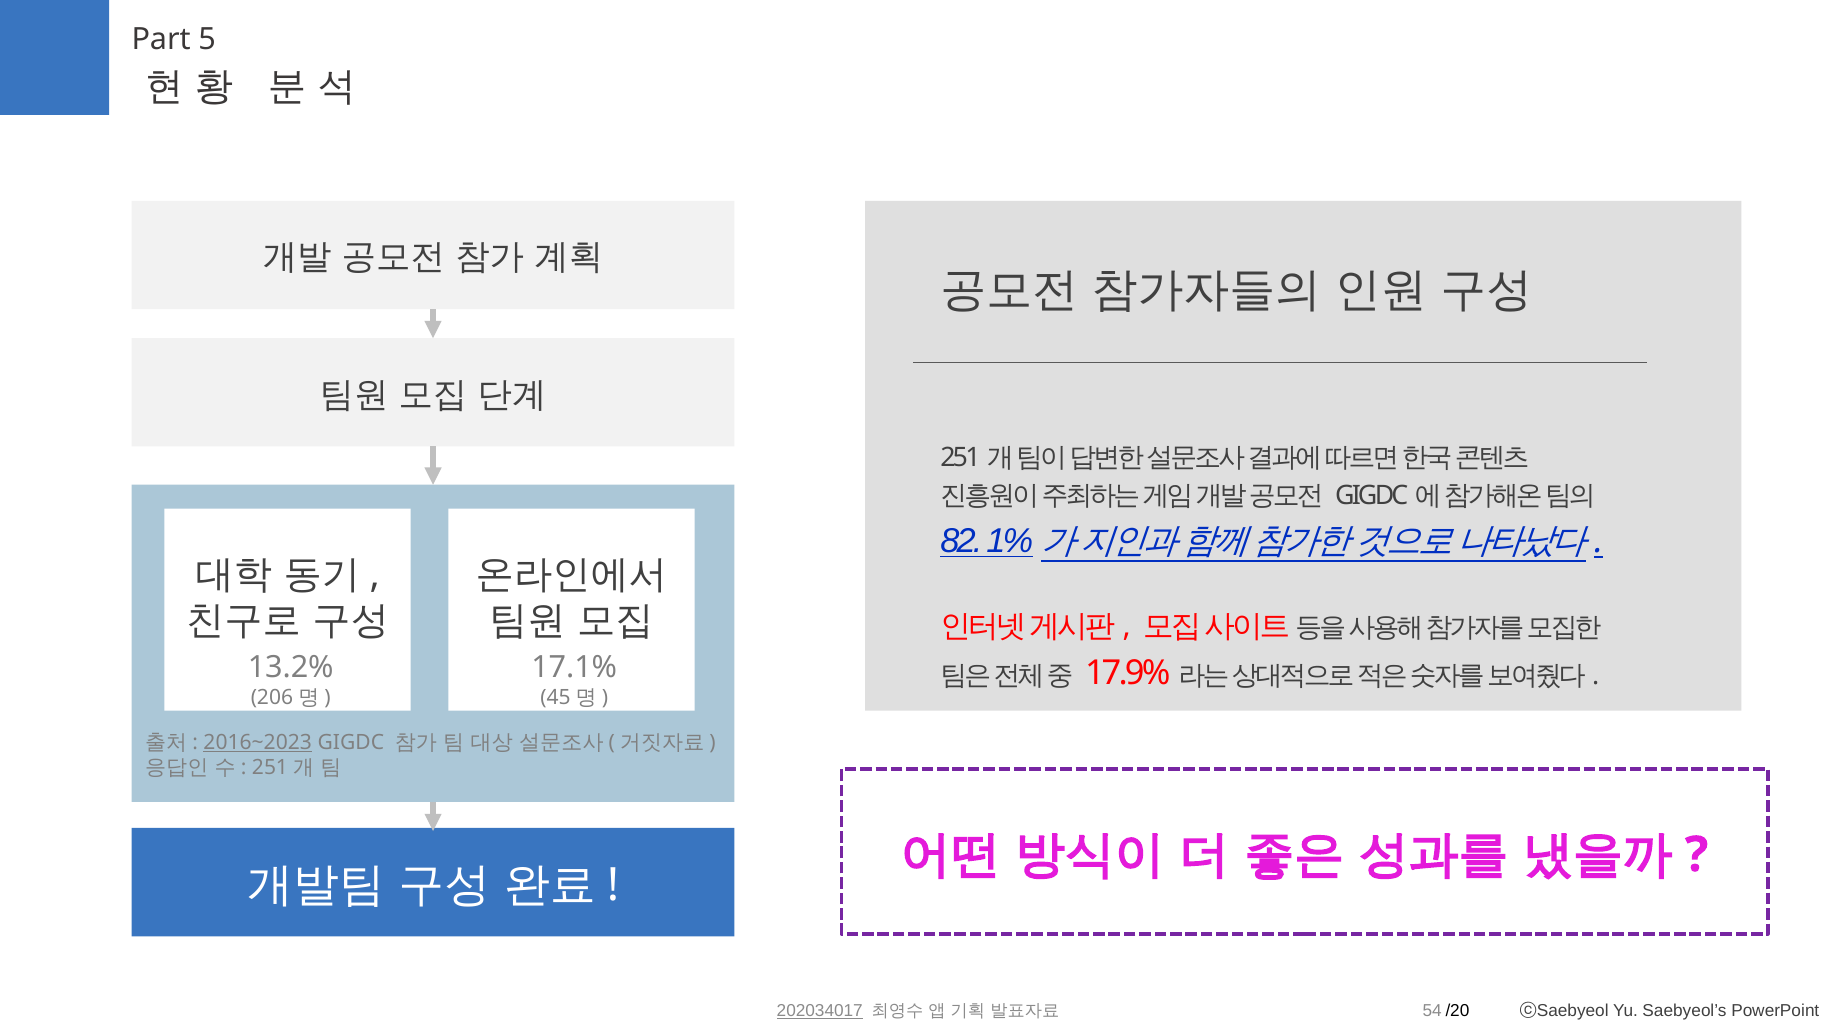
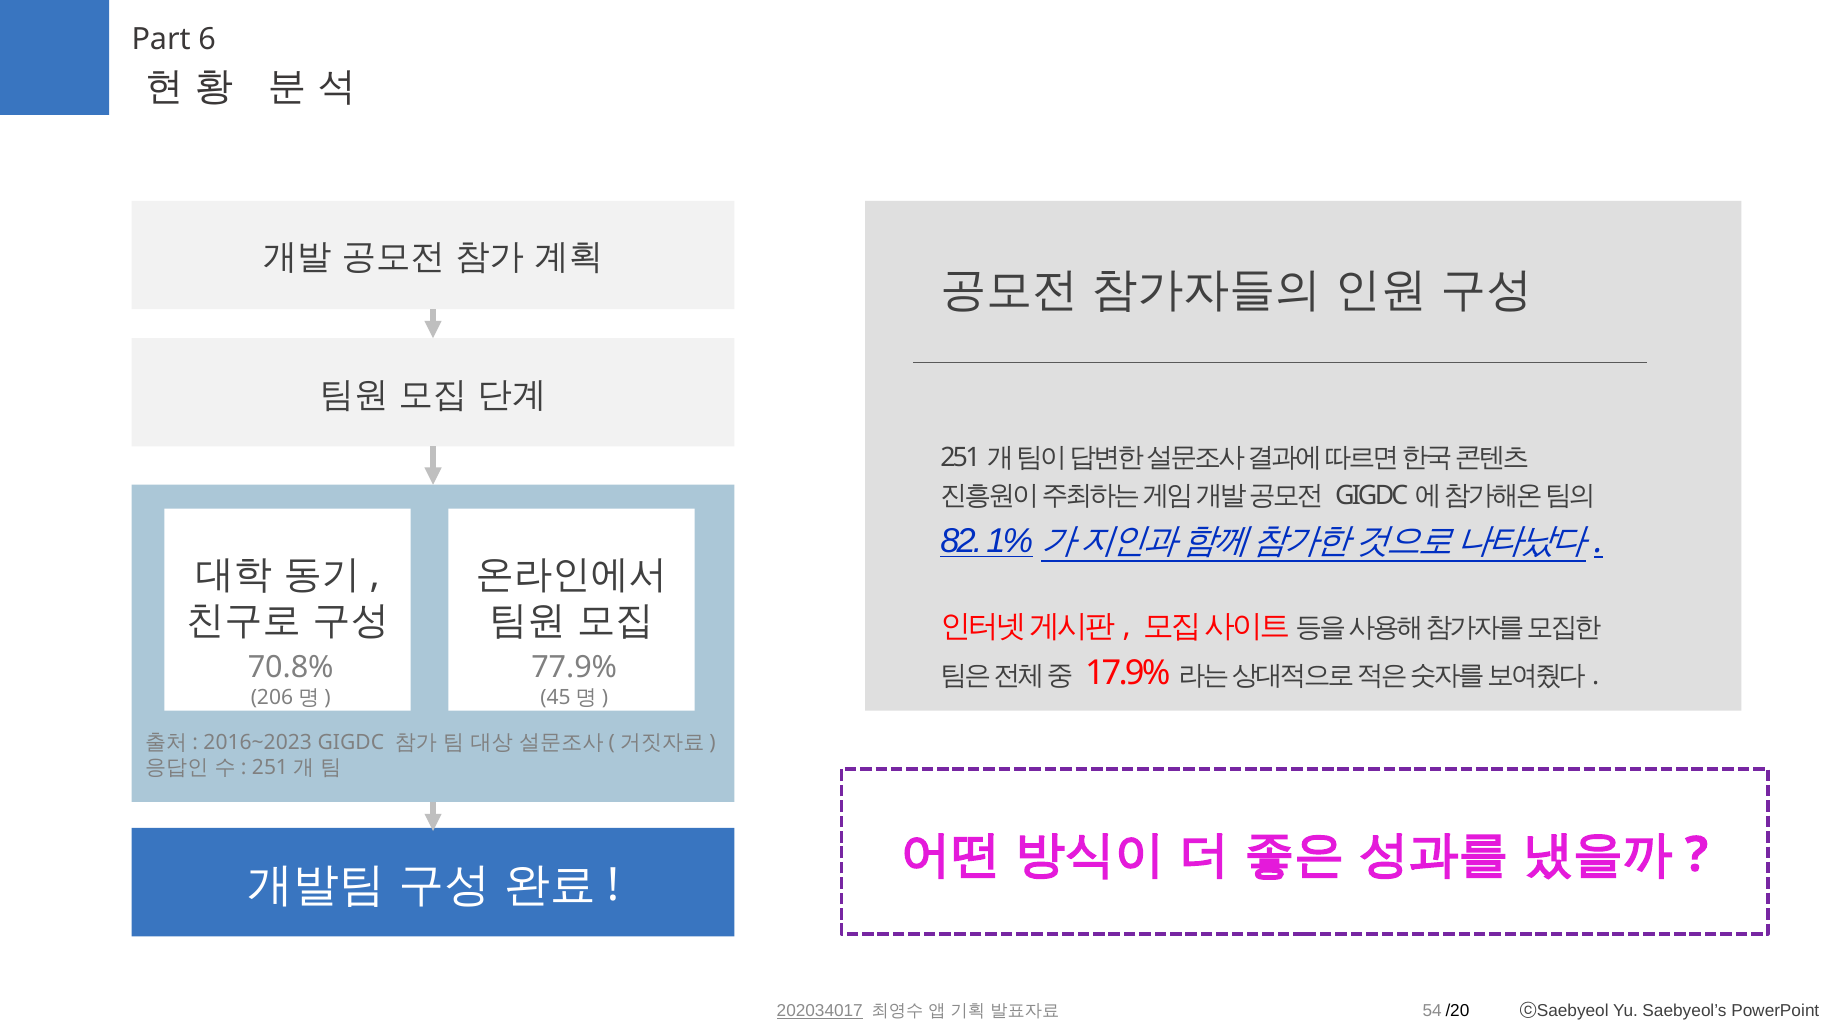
5: 5 -> 6 (207, 39)
13.2%: 13.2% -> 70.8% (291, 667)
17.1%: 17.1% -> 77.9% (574, 667)
2016~2023 underline: present -> none (258, 742)
